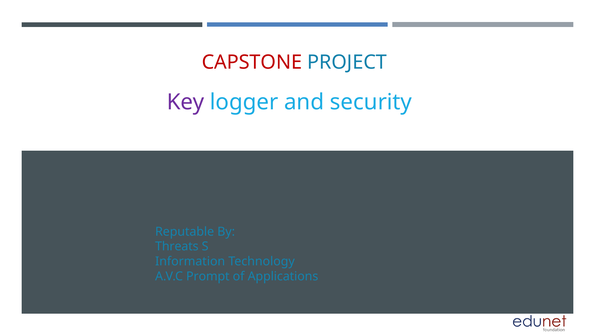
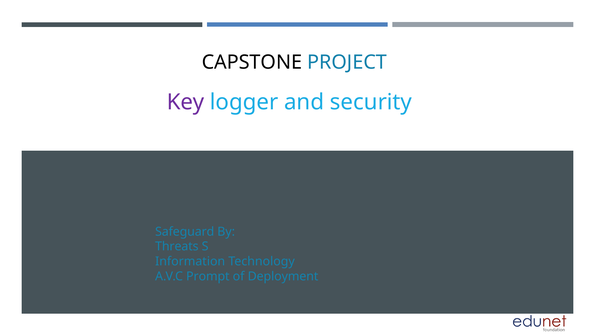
CAPSTONE colour: red -> black (252, 62)
Reputable: Reputable -> Safeguard (185, 231)
Applications: Applications -> Deployment (283, 276)
